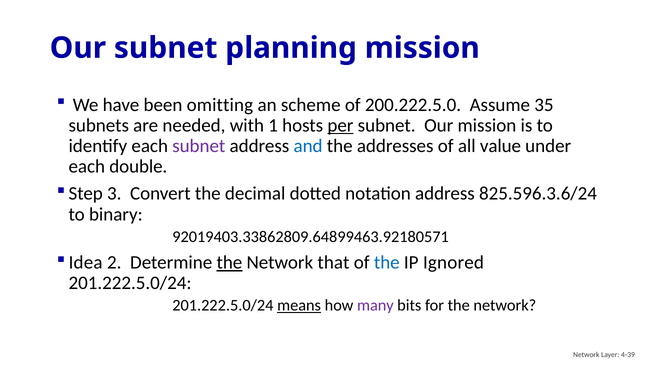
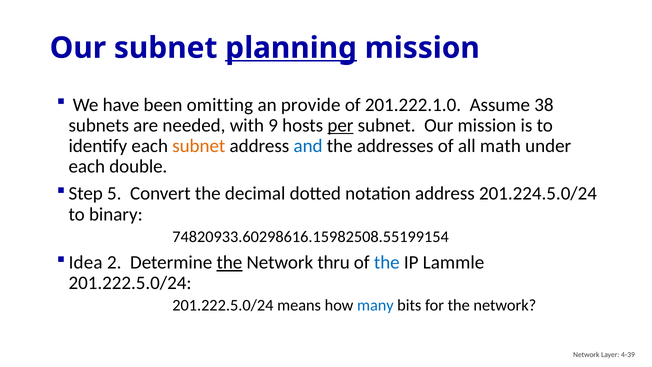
planning underline: none -> present (291, 48)
scheme: scheme -> provide (311, 105)
200.222.5.0: 200.222.5.0 -> 201.222.1.0 (413, 105)
35: 35 -> 38 (544, 105)
1: 1 -> 9 (273, 125)
subnet colour: purple -> orange (199, 146)
value: value -> math (500, 146)
3: 3 -> 5 (114, 194)
825.596.3.6/24: 825.596.3.6/24 -> 201.224.5.0/24 (538, 194)
92019403.33862809.64899463.92180571: 92019403.33862809.64899463.92180571 -> 74820933.60298616.15982508.55199154 (311, 237)
that: that -> thru (334, 262)
Ignored: Ignored -> Lammle (454, 262)
means underline: present -> none (299, 305)
many colour: purple -> blue (375, 305)
